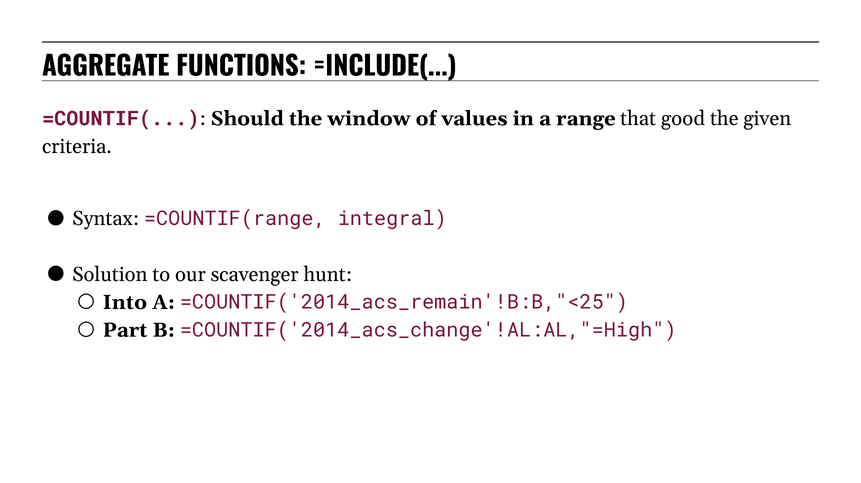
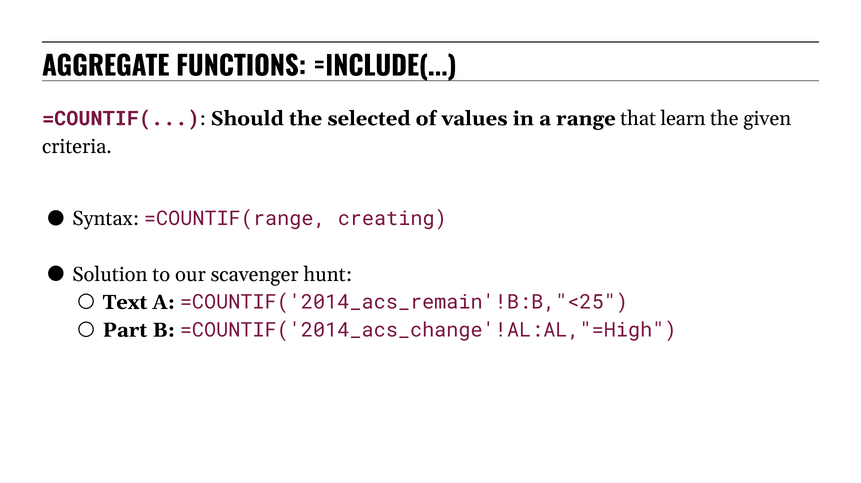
window: window -> selected (369, 119)
good: good -> learn (683, 119)
integral: integral -> creating (392, 219)
Into: Into -> Text (125, 303)
